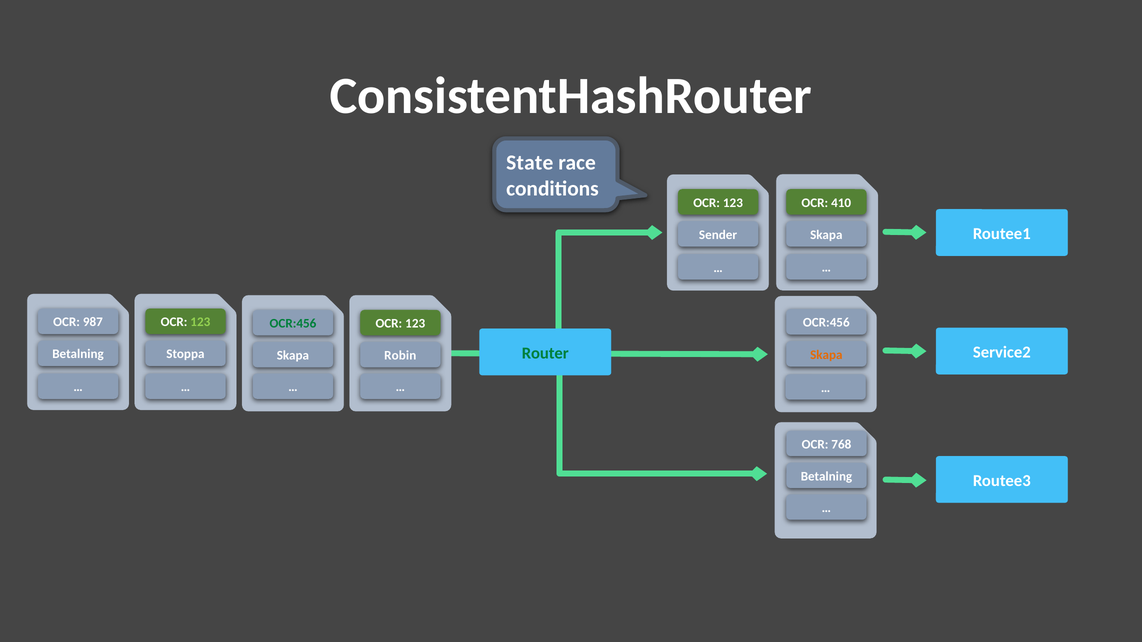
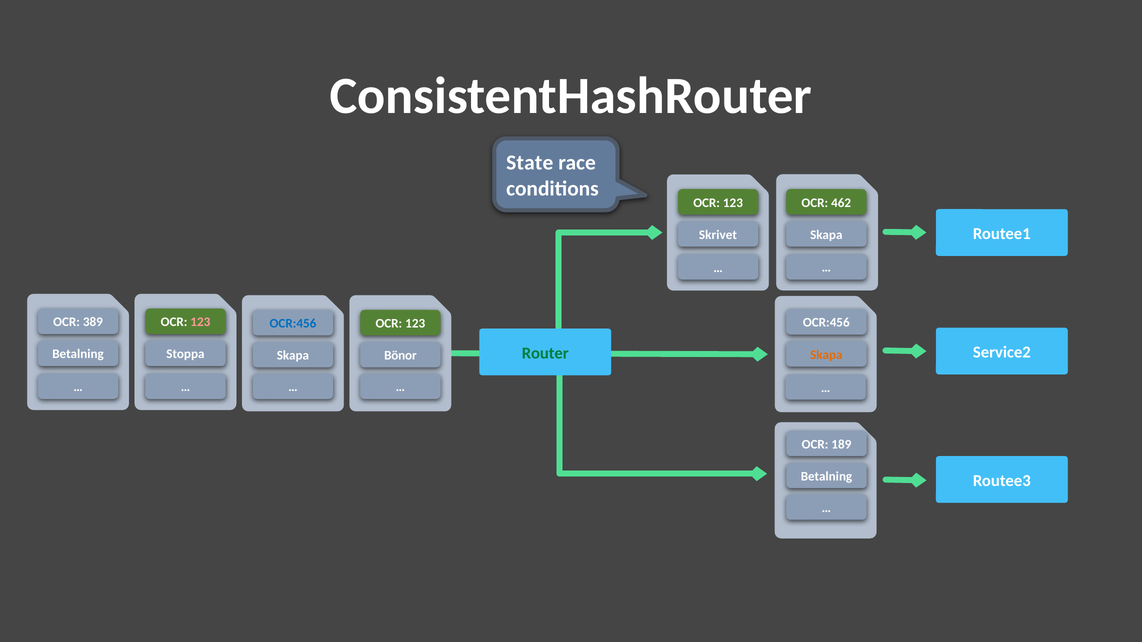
410: 410 -> 462 (841, 203)
Sender: Sender -> Skrivet (718, 235)
987: 987 -> 389 (93, 322)
123 colour: light green -> pink (200, 322)
OCR:456 colour: green -> blue (293, 324)
Robin: Robin -> Bönor (400, 356)
768: 768 -> 189 (841, 445)
